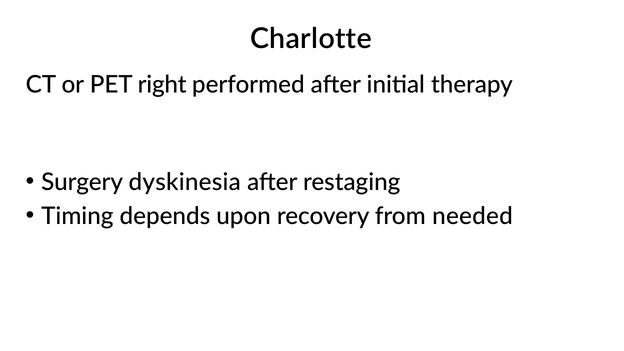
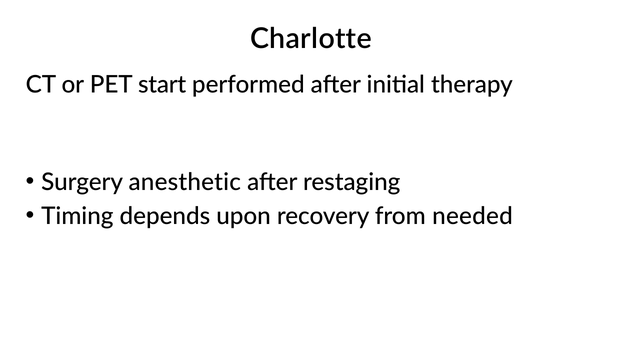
right: right -> start (162, 85)
dyskinesia: dyskinesia -> anesthetic (185, 182)
